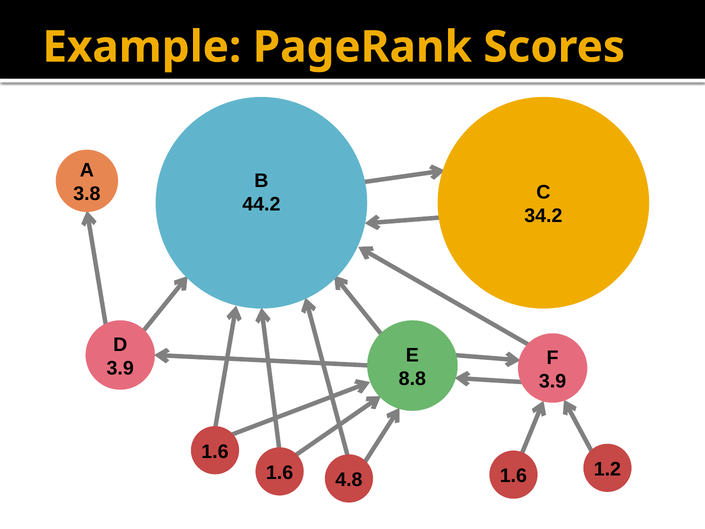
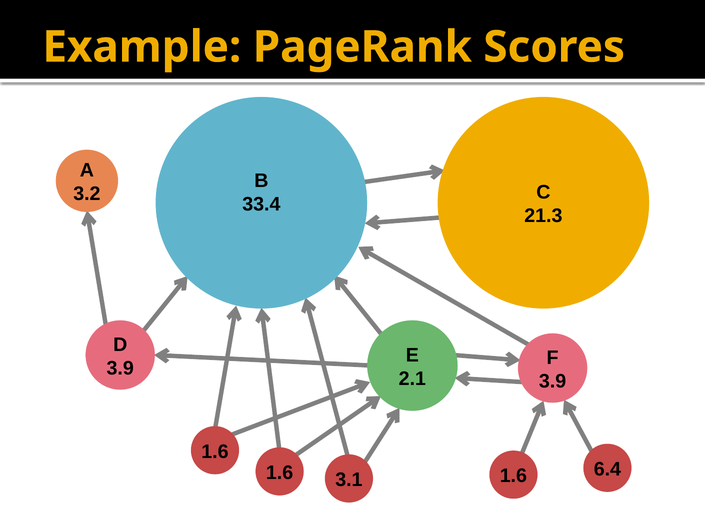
3.8: 3.8 -> 3.2 (87, 194)
44.2: 44.2 -> 33.4 (261, 204)
34.2: 34.2 -> 21.3 (543, 216)
8.8: 8.8 -> 2.1 (412, 379)
4.8: 4.8 -> 3.1 (349, 480)
1.2: 1.2 -> 6.4 (607, 469)
